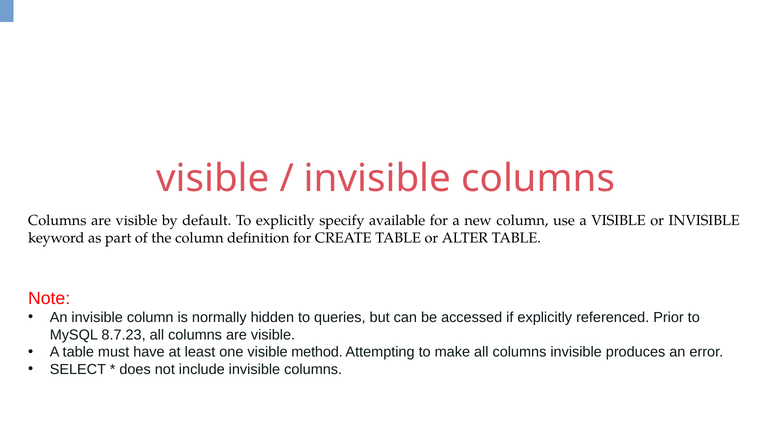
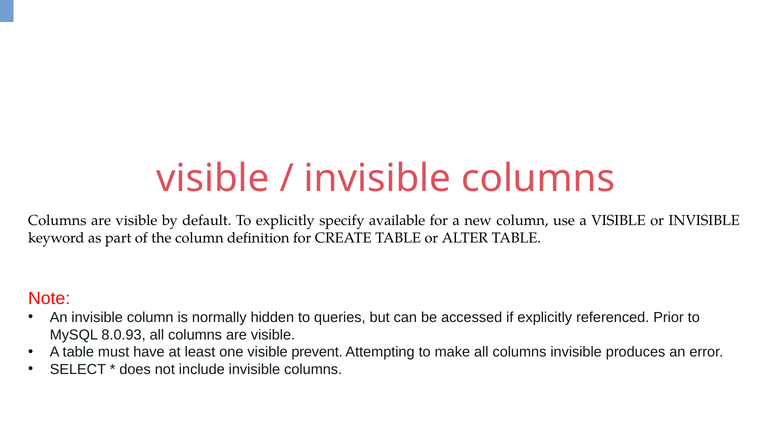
8.7.23: 8.7.23 -> 8.0.93 (124, 335)
method: method -> prevent (317, 352)
